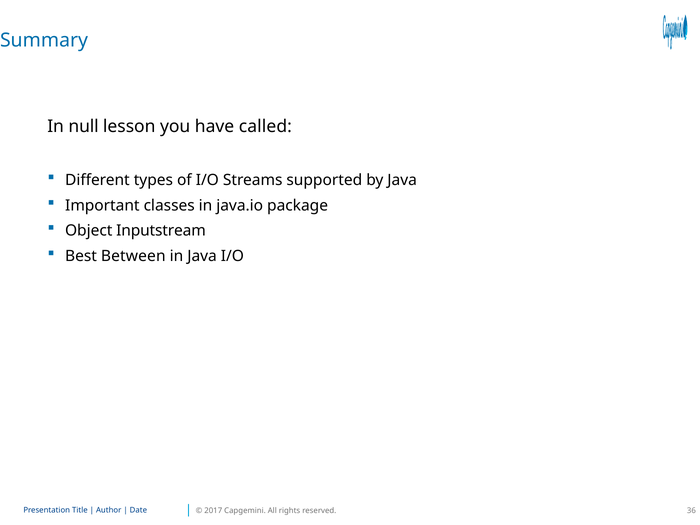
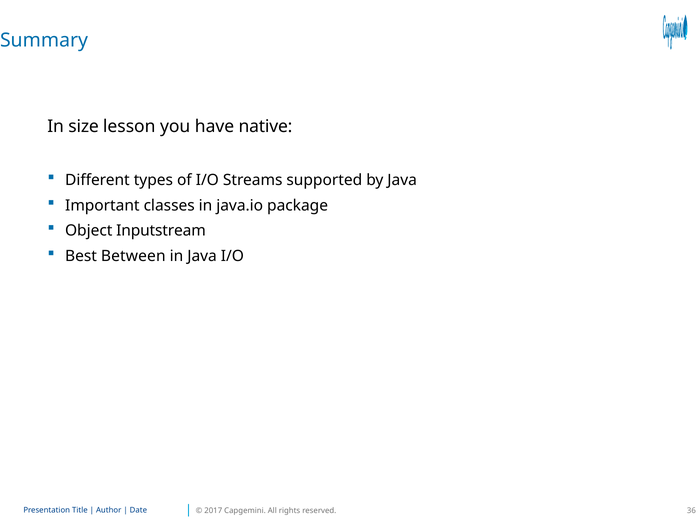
null: null -> size (84, 127)
called: called -> native (266, 127)
